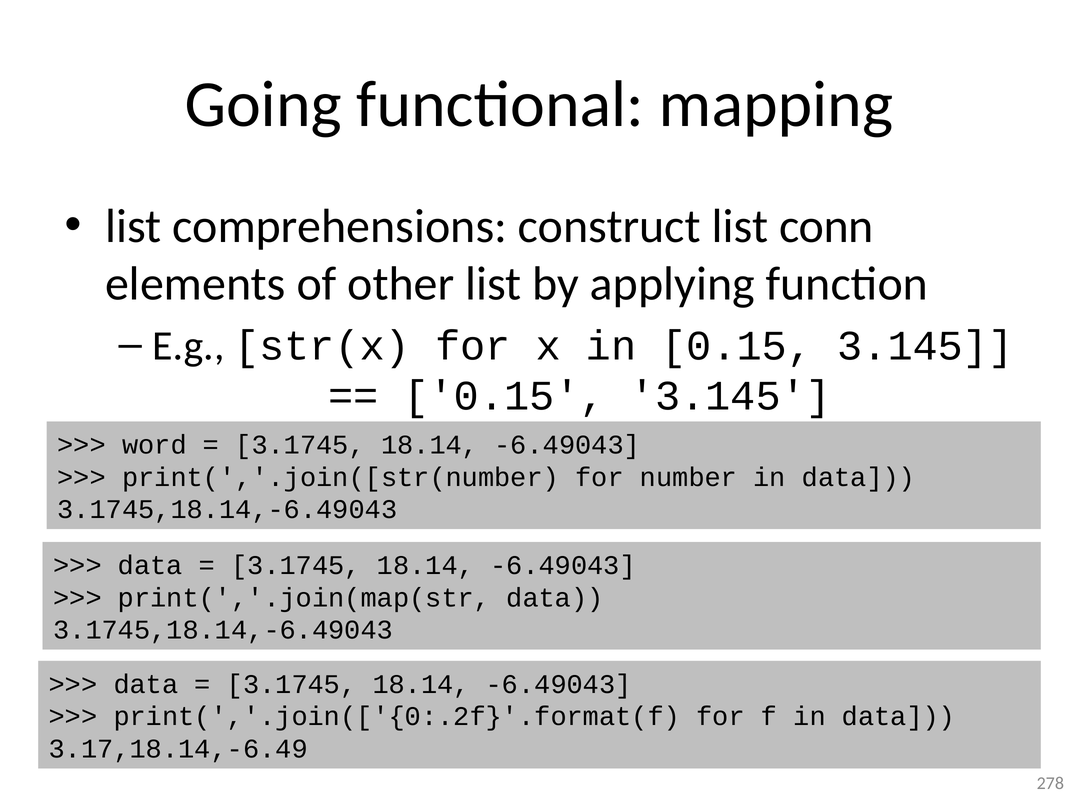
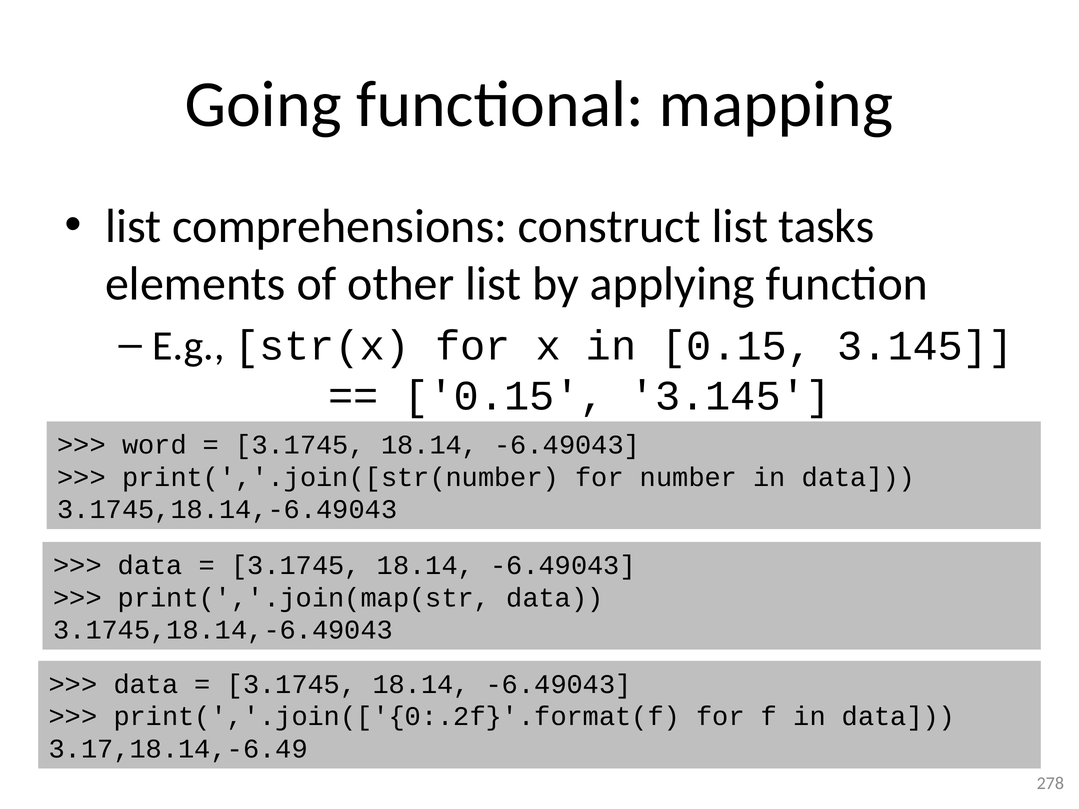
conn: conn -> tasks (826, 226)
